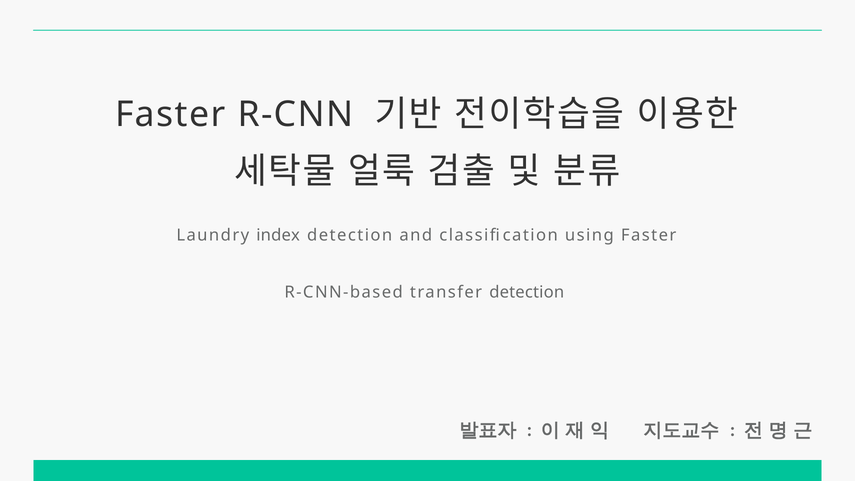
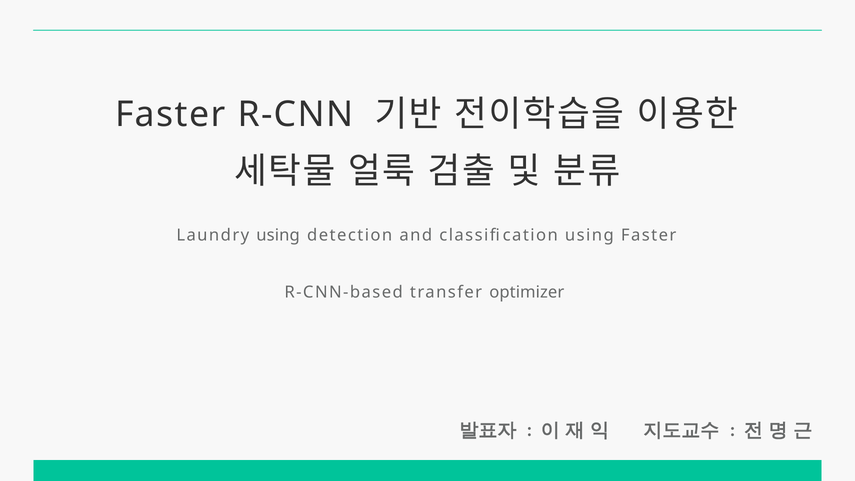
Laundry index: index -> using (278, 235)
transfer detection: detection -> optimizer (527, 292)
